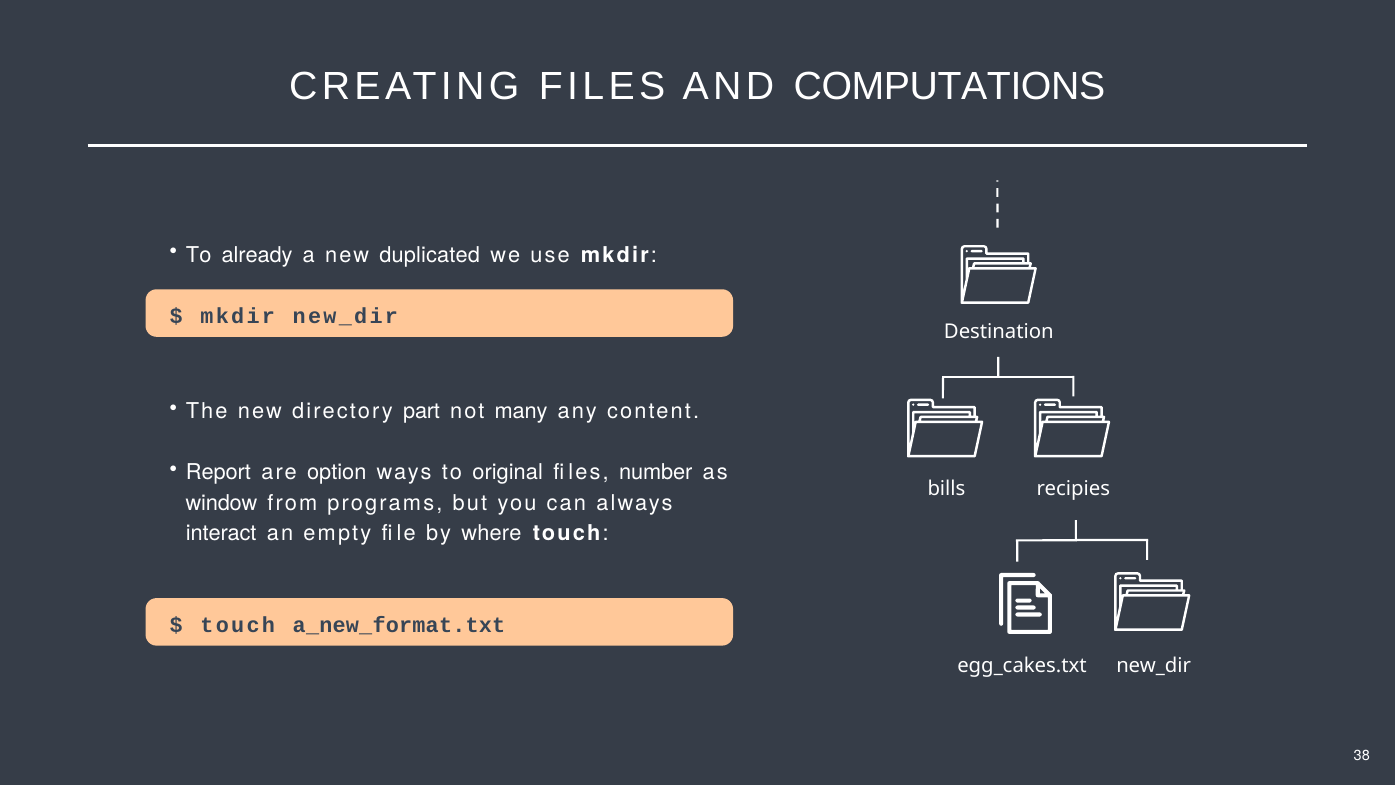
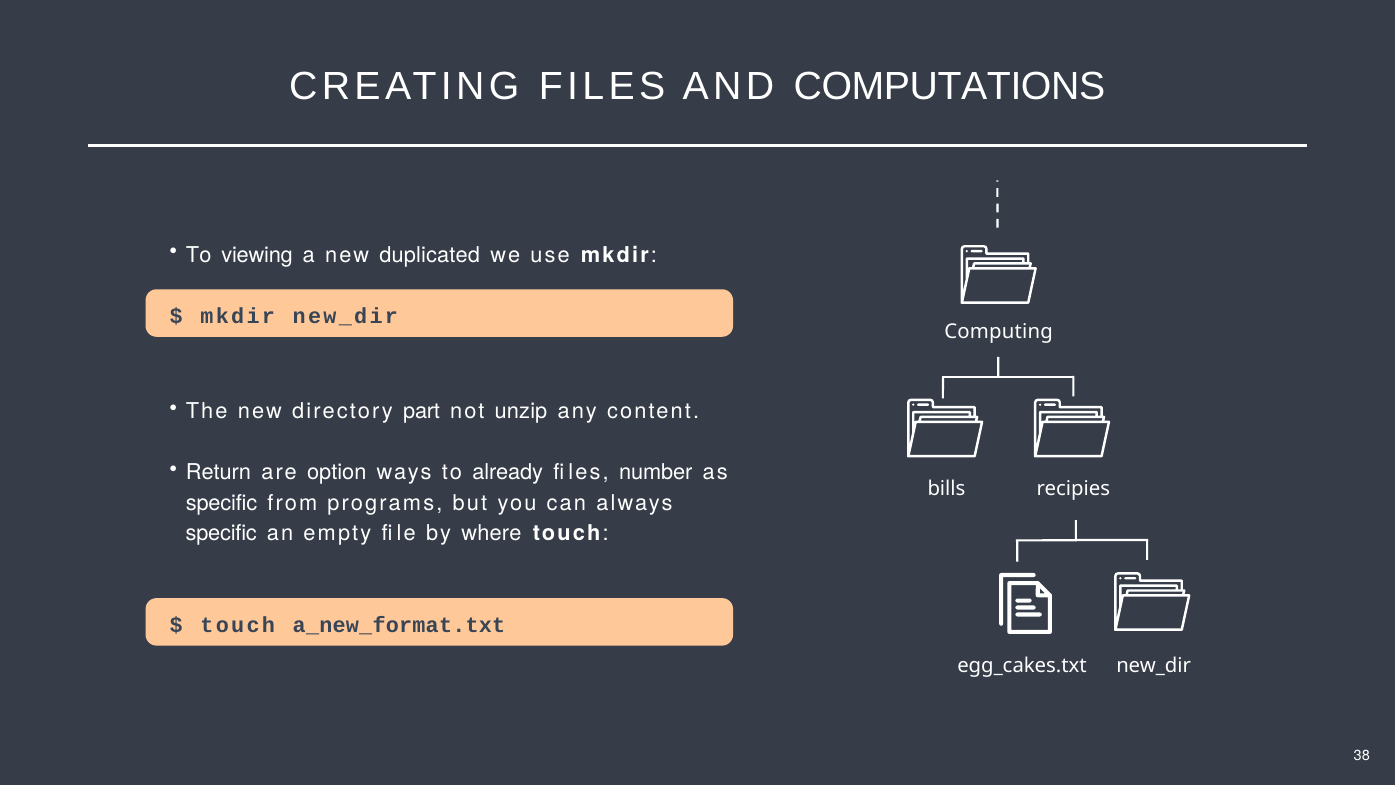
already: already -> viewing (257, 255)
Destination: Destination -> Computing (999, 331)
many: many -> unzip (521, 412)
Report: Report -> Return (218, 473)
original: original -> already (508, 473)
window: window -> specific (221, 503)
interact: interact -> specific (221, 534)
